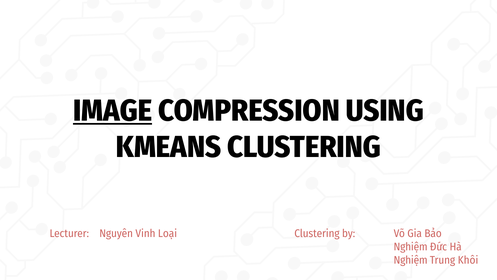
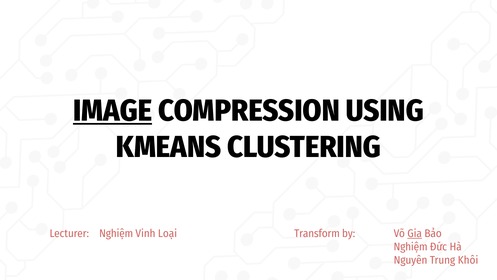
Lecturer Nguyên: Nguyên -> Nghiệm (116, 233)
Clustering: Clustering -> Transform (317, 233)
Gia underline: none -> present (415, 233)
Nghiệm: Nghiệm -> Nguyên (411, 260)
